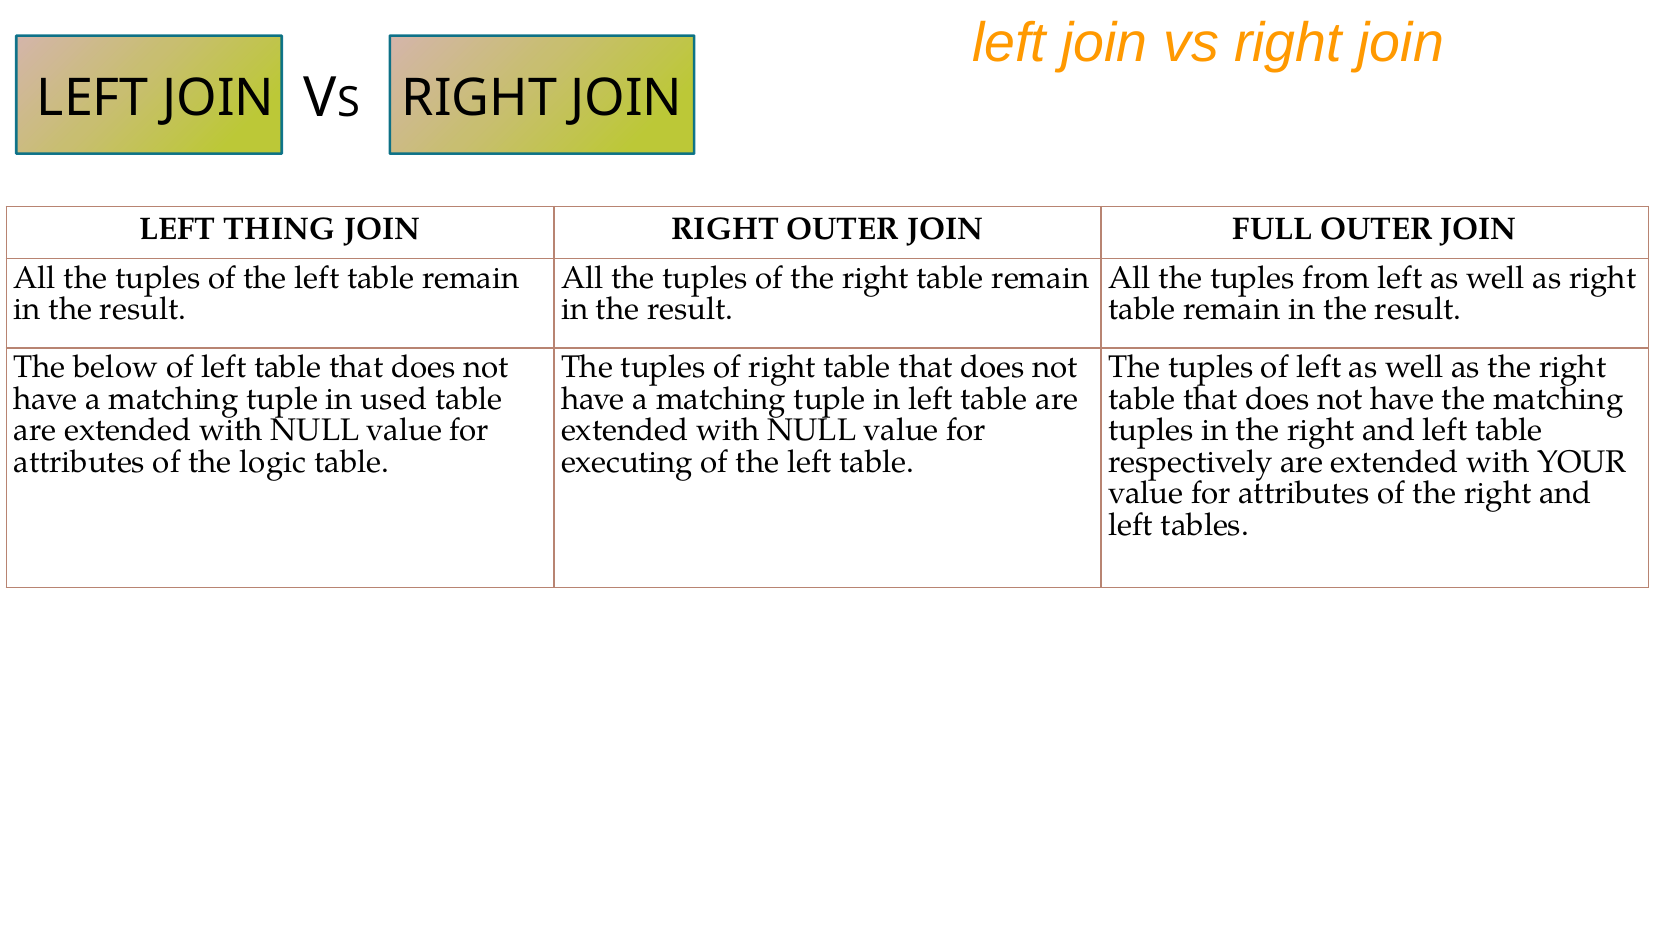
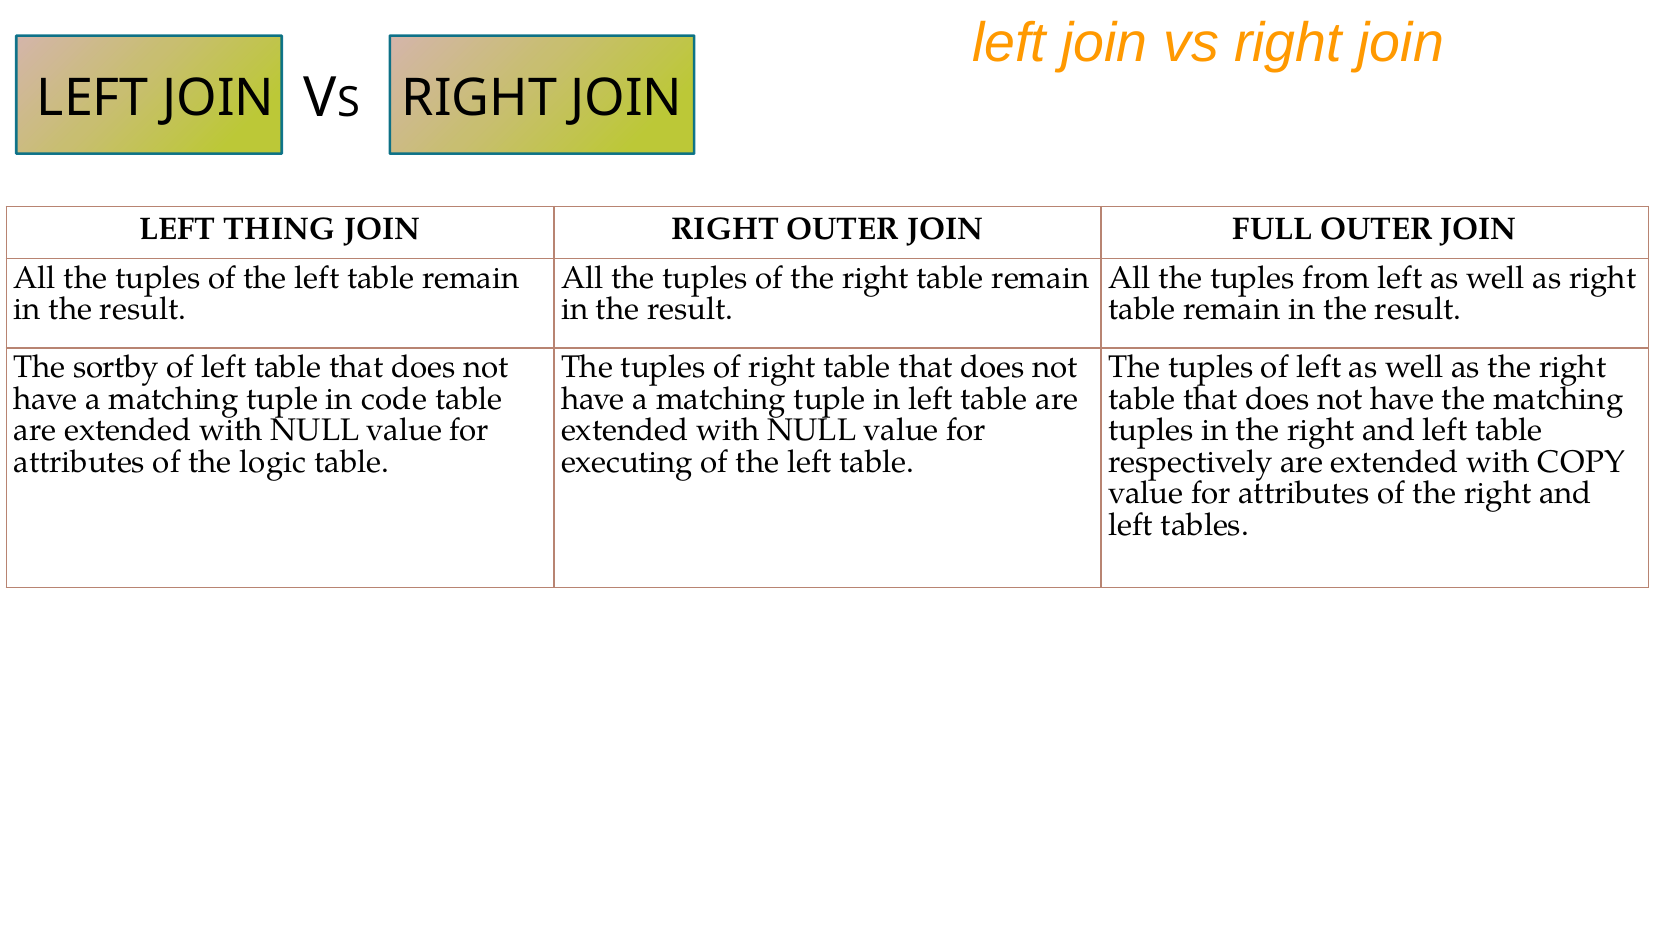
below: below -> sortby (116, 367)
used: used -> code (394, 399)
YOUR: YOUR -> COPY (1582, 462)
